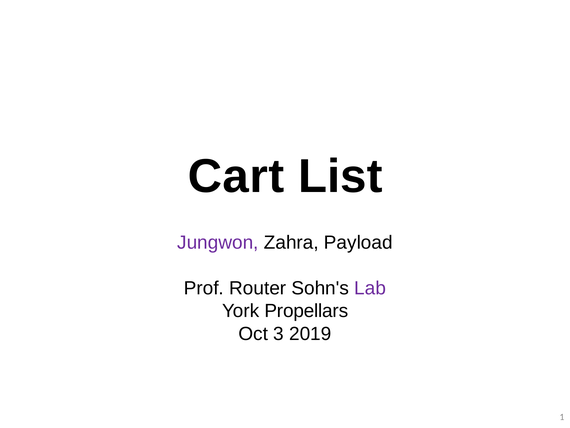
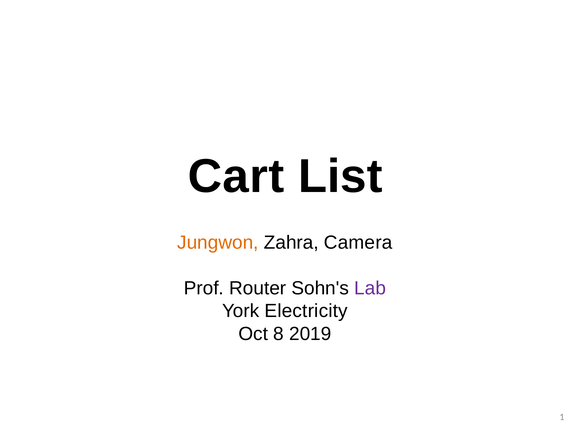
Jungwon colour: purple -> orange (218, 242)
Payload: Payload -> Camera (358, 242)
Propellars: Propellars -> Electricity (306, 311)
3: 3 -> 8 (279, 333)
